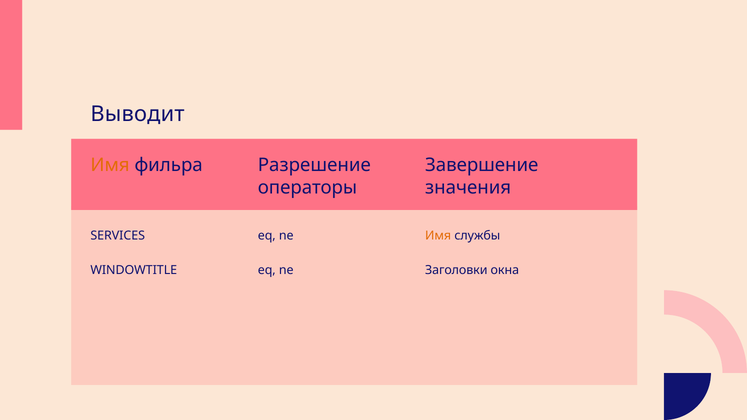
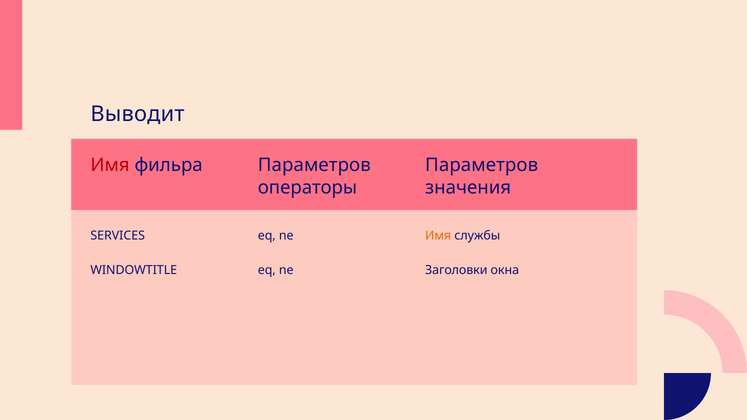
Имя colour: orange -> red (110, 165)
Разрешение: Разрешение -> Параметров (314, 165)
Завершение: Завершение -> Параметров (482, 165)
